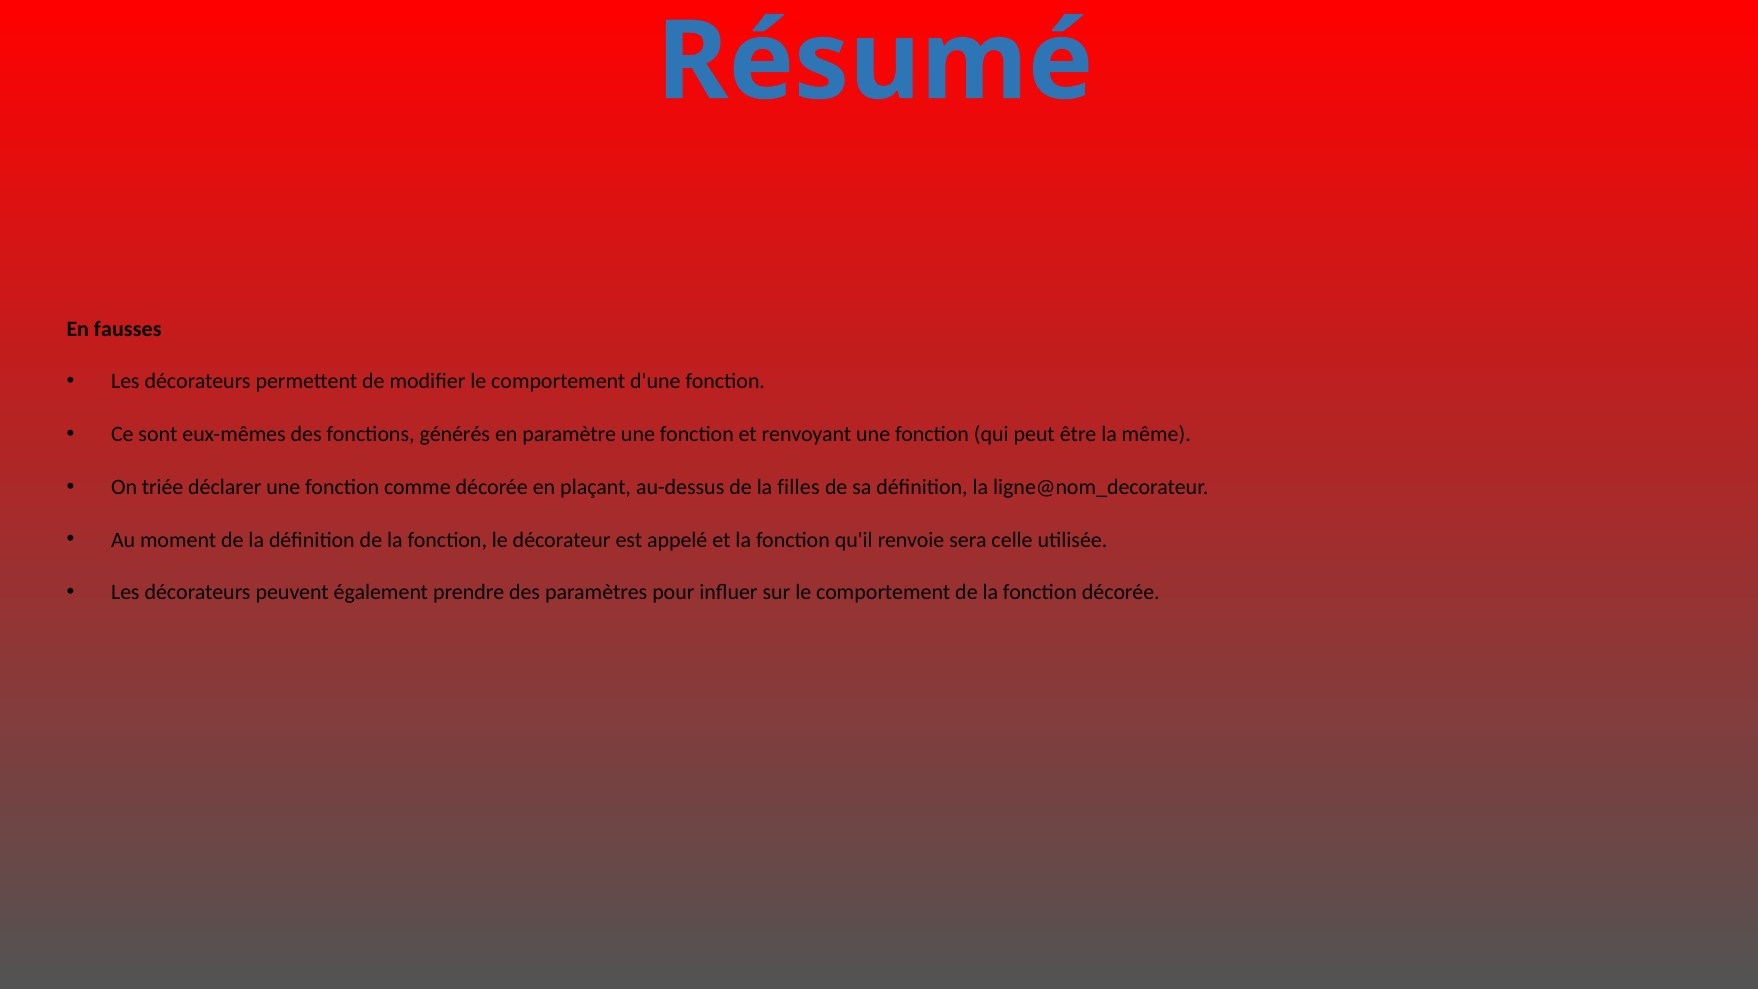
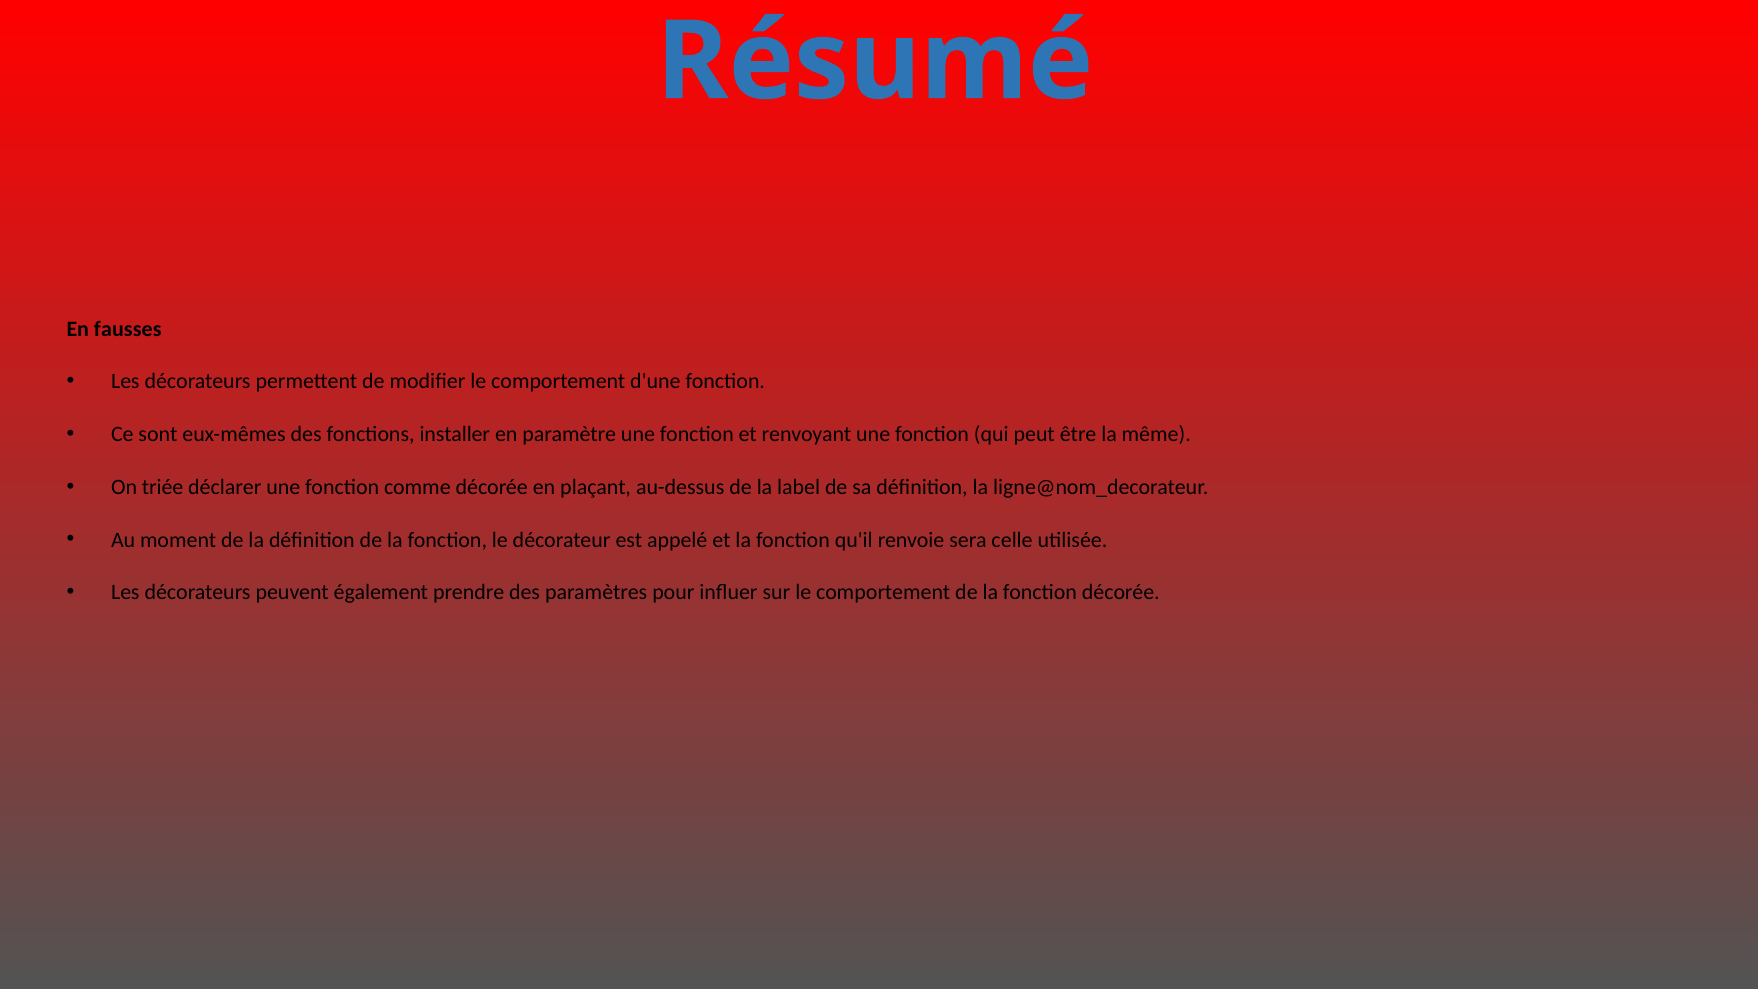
générés: générés -> installer (455, 434)
filles: filles -> label (799, 487)
